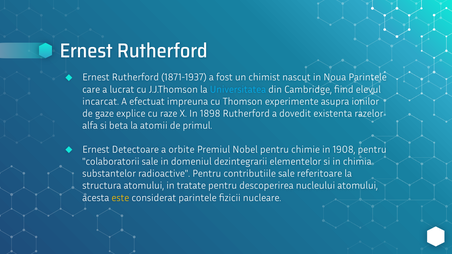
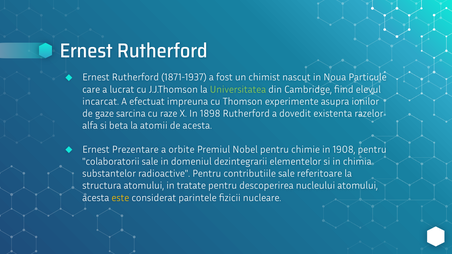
Noua Parintele: Parintele -> Particule (368, 77)
Universitatea colour: light blue -> light green (238, 89)
explice: explice -> sarcina (131, 114)
de primul: primul -> acesta (197, 126)
Detectoare: Detectoare -> Prezentare (135, 150)
